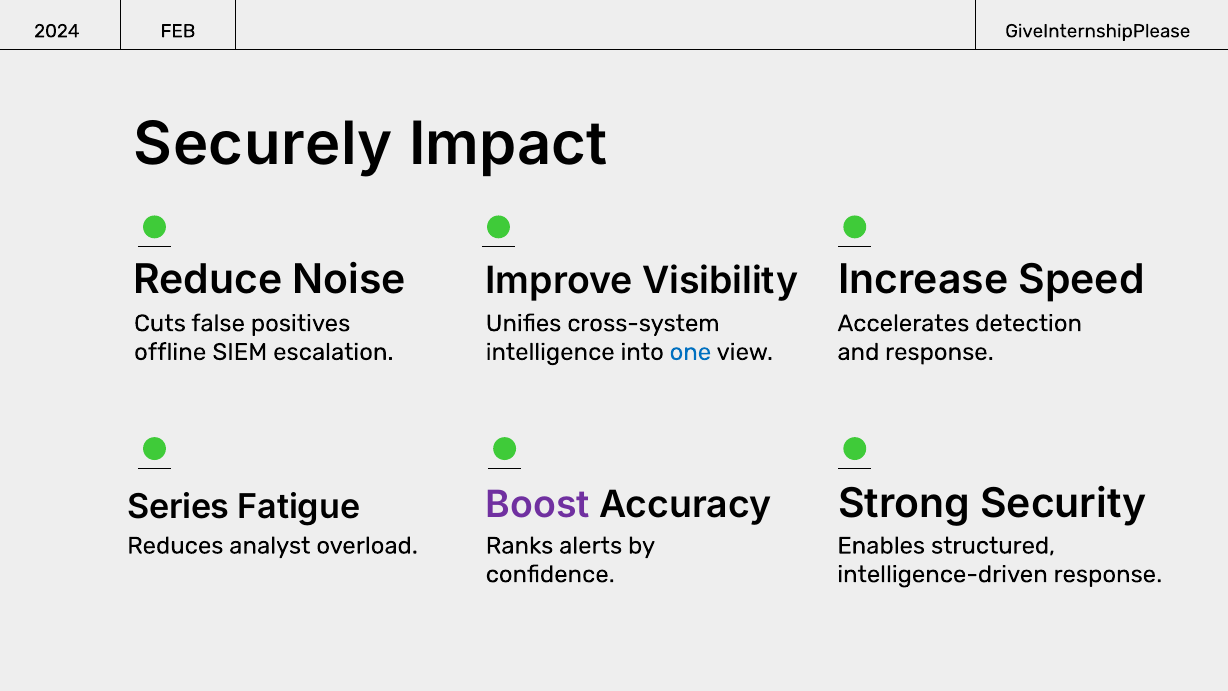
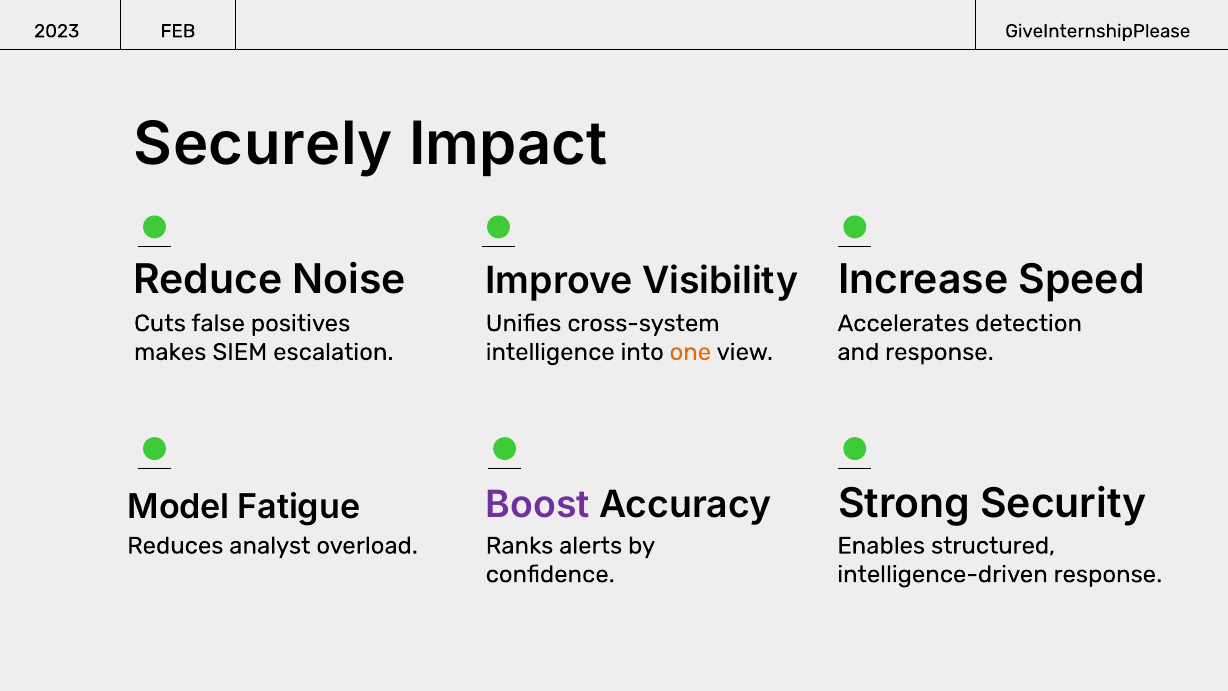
2024: 2024 -> 2023 (57, 31)
offline: offline -> makes (170, 352)
one colour: blue -> orange (690, 352)
Series: Series -> Model (179, 507)
